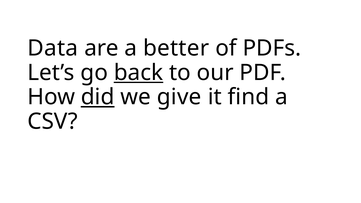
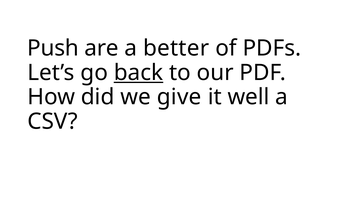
Data: Data -> Push (53, 48)
did underline: present -> none (98, 97)
find: find -> well (248, 97)
